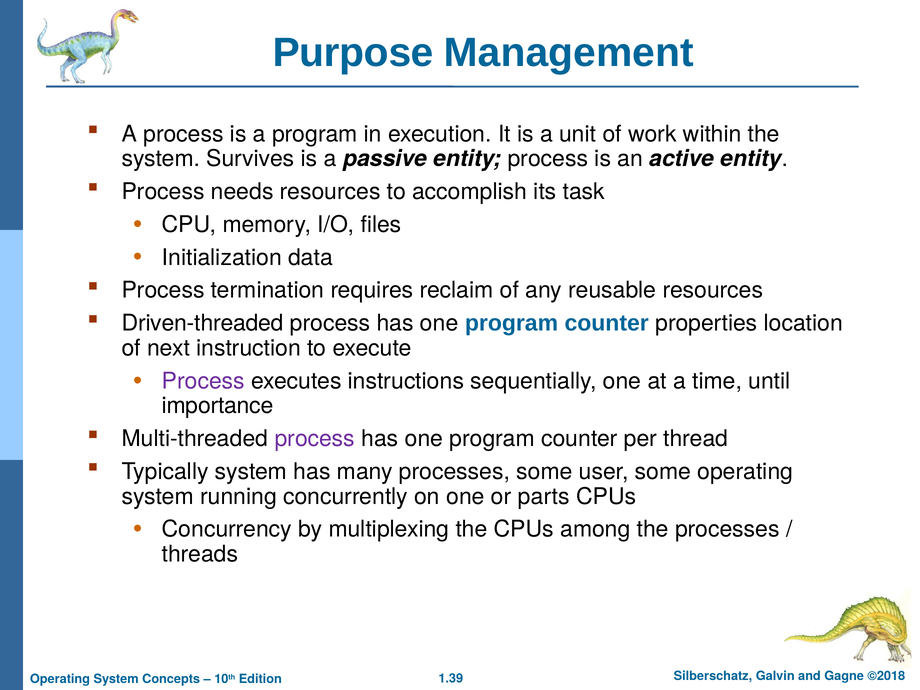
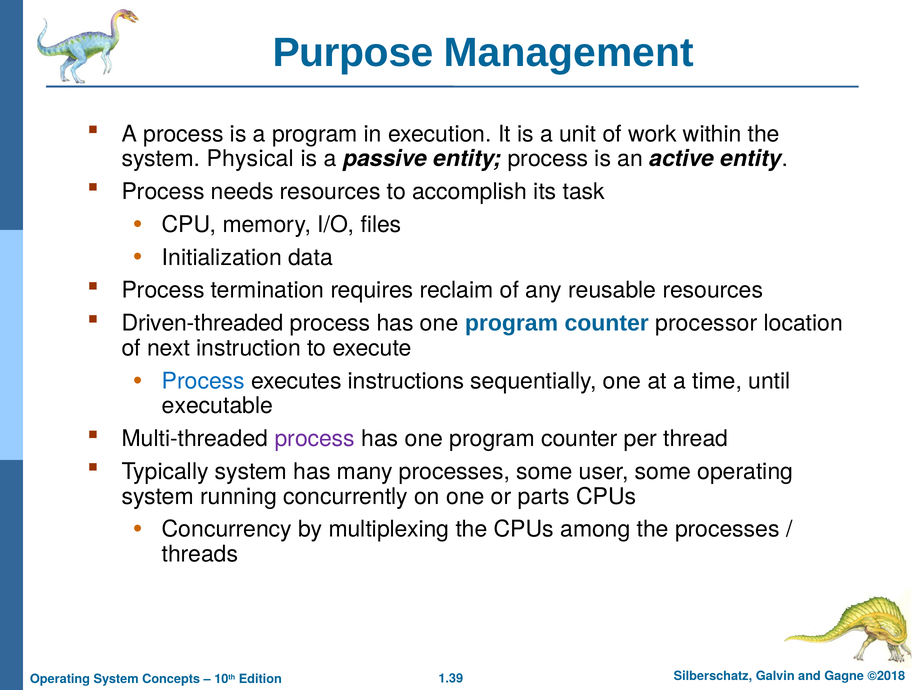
Survives: Survives -> Physical (250, 159)
properties: properties -> processor (706, 323)
Process colour: purple -> blue (203, 381)
importance: importance -> executable (217, 406)
